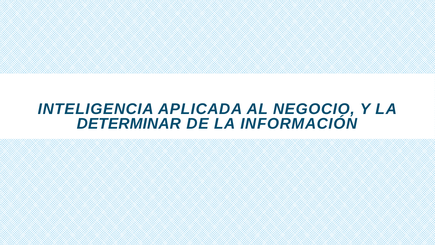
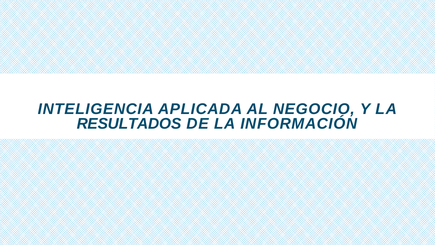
DETERMINAR: DETERMINAR -> RESULTADOS (129, 124)
